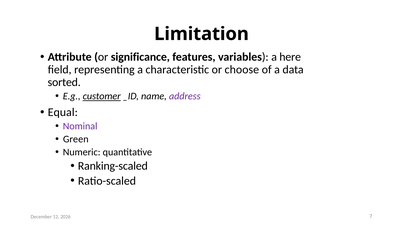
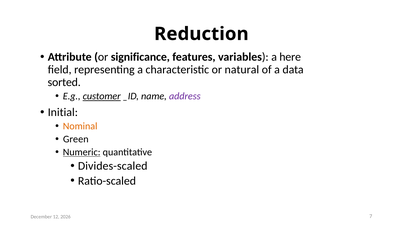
Limitation: Limitation -> Reduction (201, 34)
choose: choose -> natural (242, 70)
Equal: Equal -> Initial (63, 112)
Nominal colour: purple -> orange (80, 126)
Numeric underline: none -> present (82, 152)
Ranking-scaled: Ranking-scaled -> Divides-scaled (113, 166)
